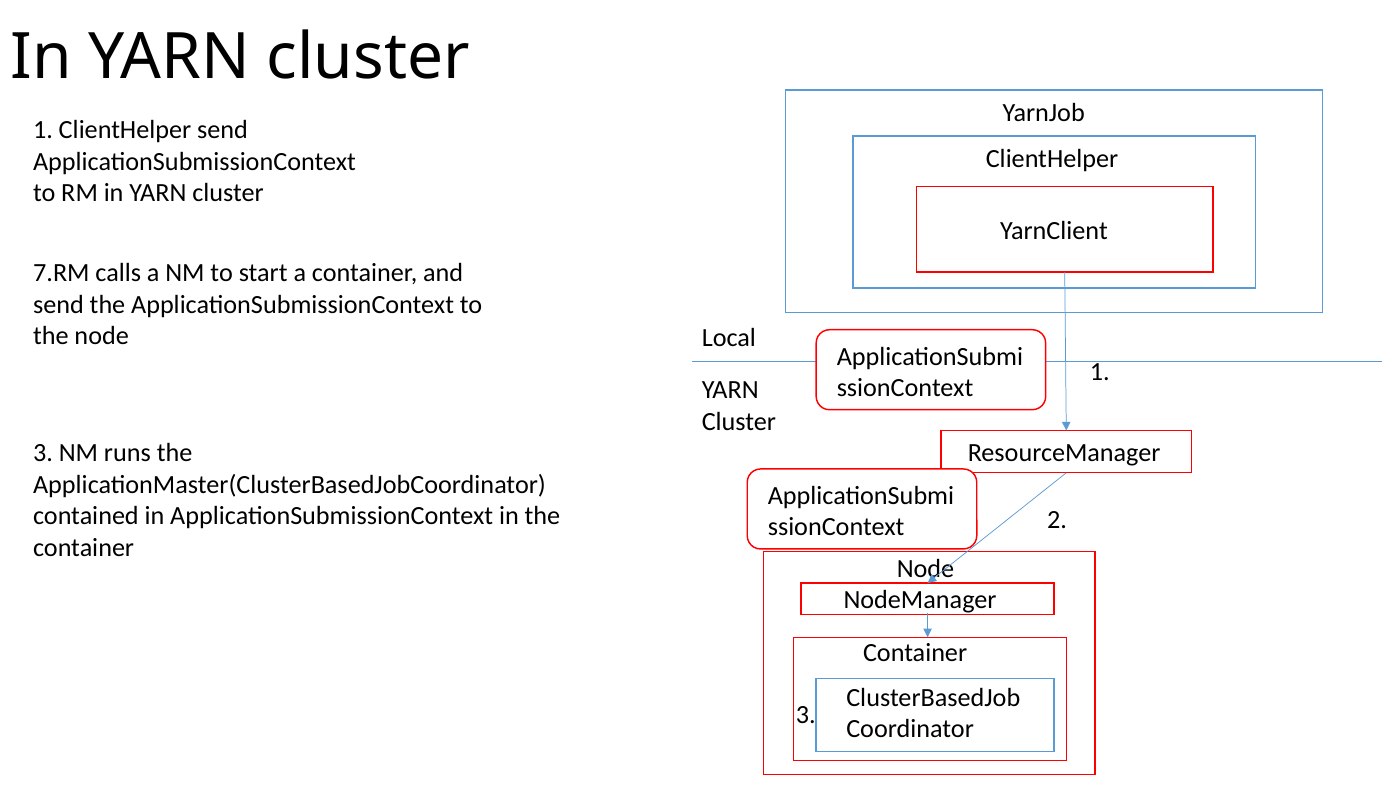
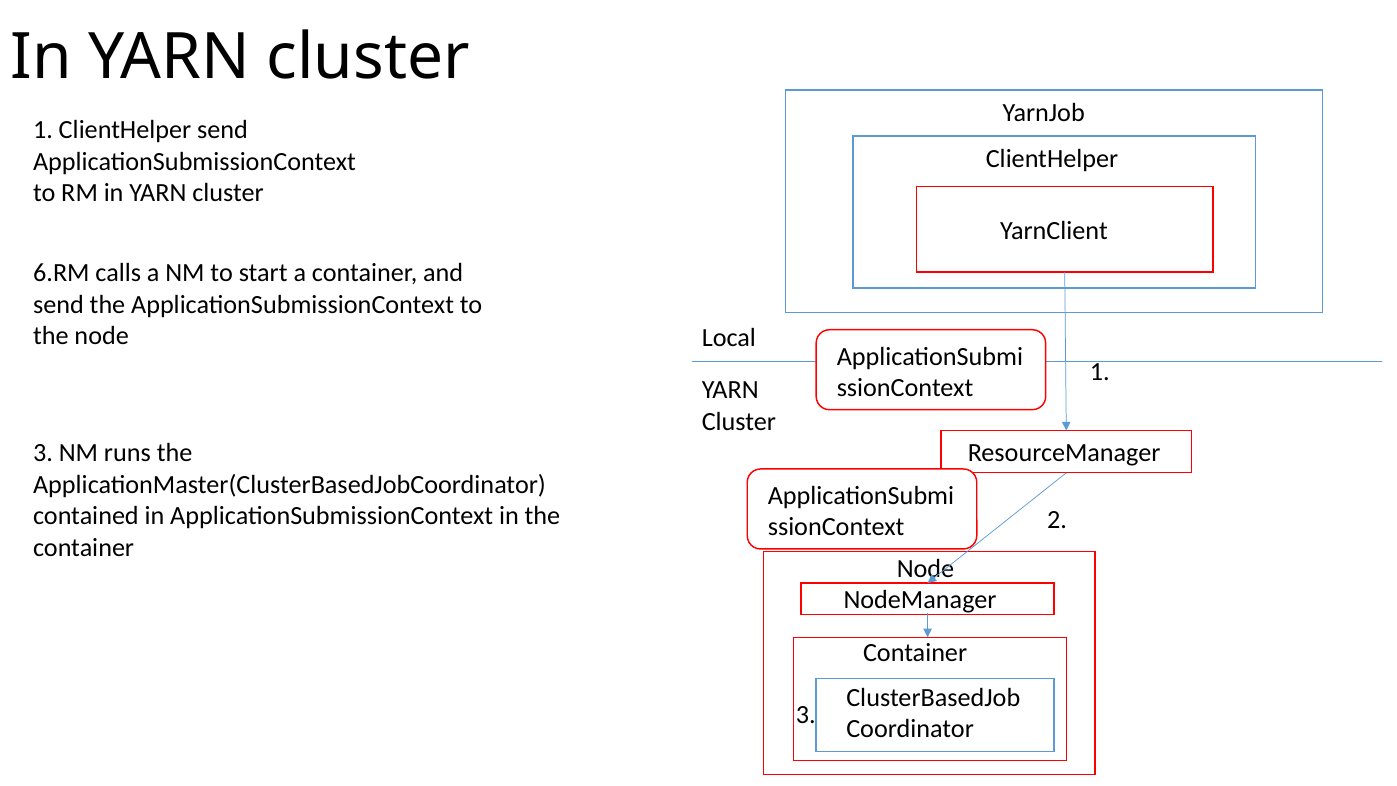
7.RM: 7.RM -> 6.RM (61, 273)
